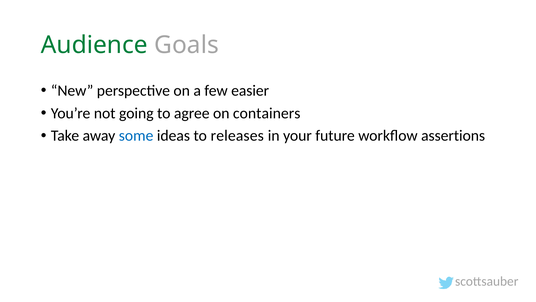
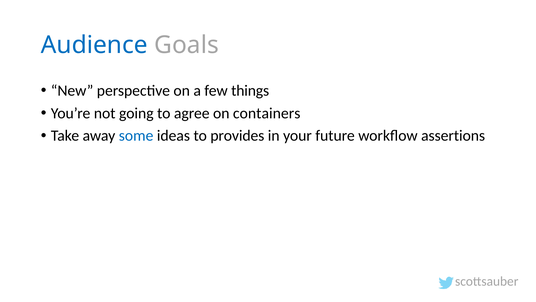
Audience colour: green -> blue (94, 45)
easier: easier -> things (250, 91)
releases: releases -> provides (237, 136)
